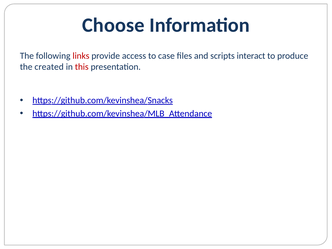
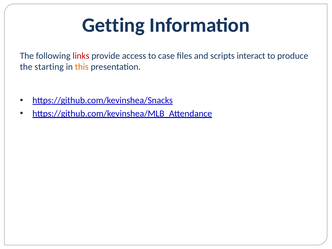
Choose: Choose -> Getting (113, 25)
created: created -> starting (49, 67)
this colour: red -> orange (82, 67)
